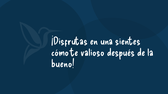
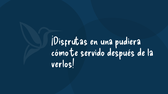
sientes: sientes -> pudiera (128, 41)
valioso: valioso -> servido (93, 53)
bueno: bueno -> verlos (63, 64)
